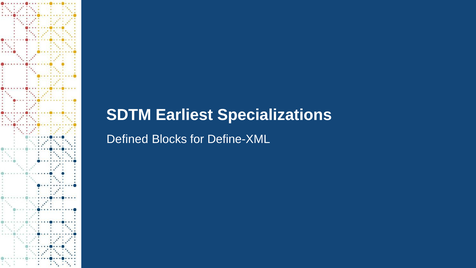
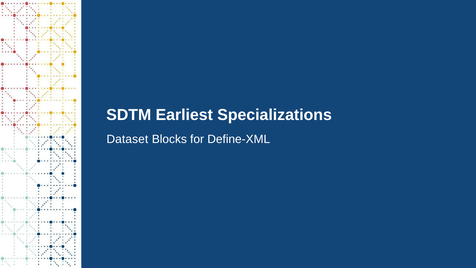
Defined: Defined -> Dataset (127, 139)
